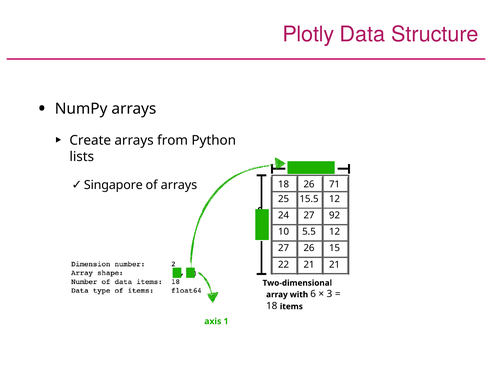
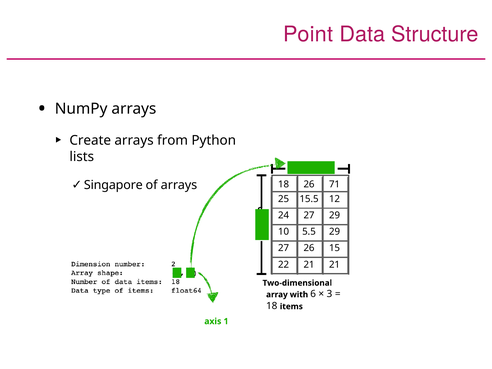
Plotly: Plotly -> Point (308, 34)
27 92: 92 -> 29 (335, 215)
5.5 12: 12 -> 29 (335, 232)
